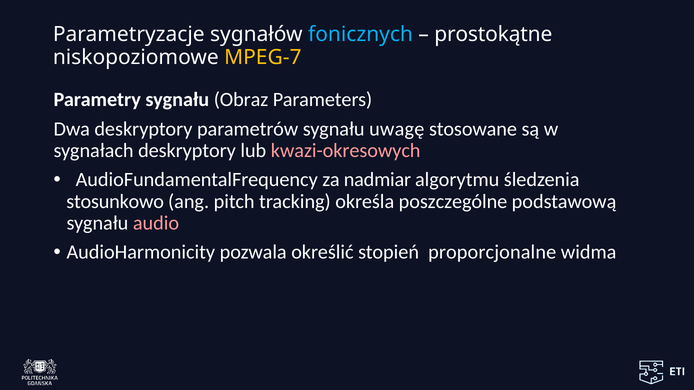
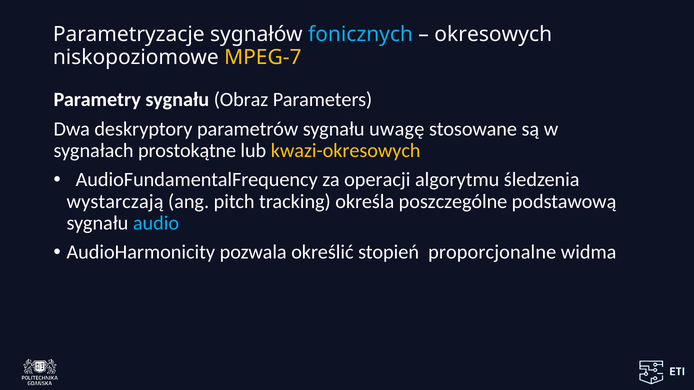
prostokątne: prostokątne -> okresowych (493, 35)
sygnałach deskryptory: deskryptory -> prostokątne (187, 151)
kwazi-okresowych colour: pink -> yellow (346, 151)
nadmiar: nadmiar -> operacji (377, 180)
stosunkowo: stosunkowo -> wystarczają (115, 202)
audio colour: pink -> light blue (156, 223)
